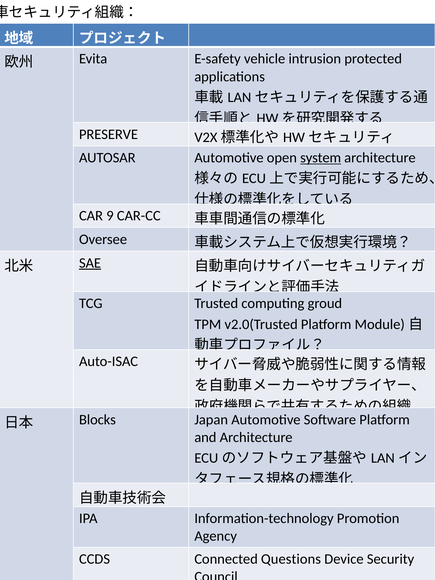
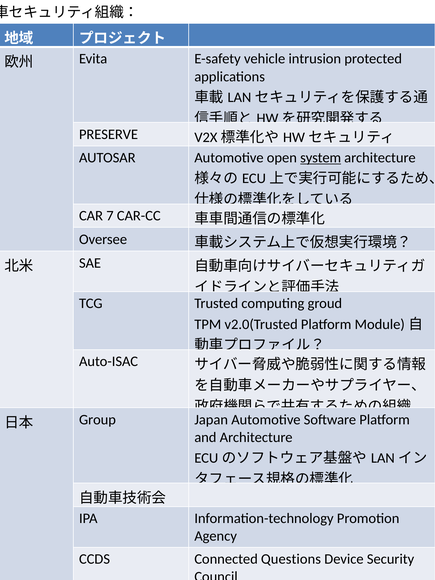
9: 9 -> 7 (110, 216)
SAE underline: present -> none (90, 263)
Blocks: Blocks -> Group (97, 420)
